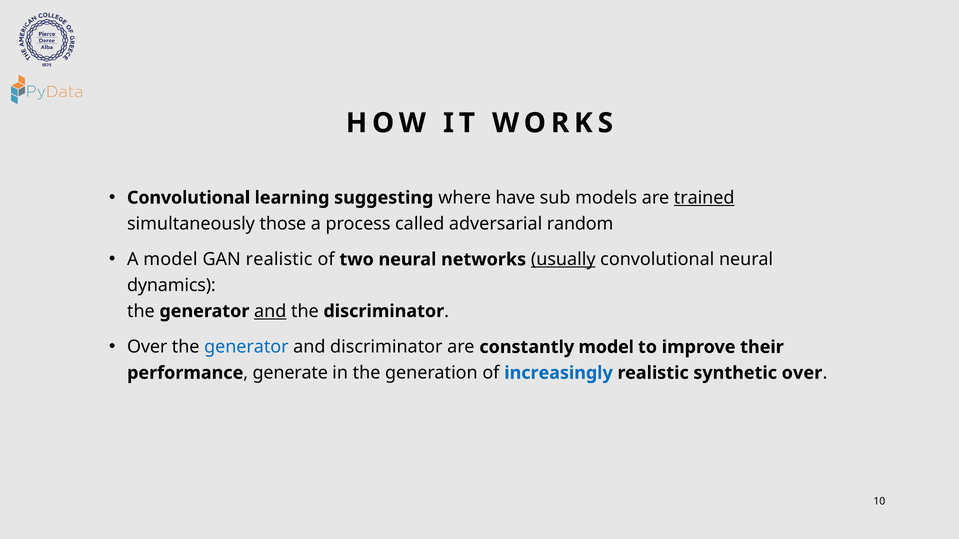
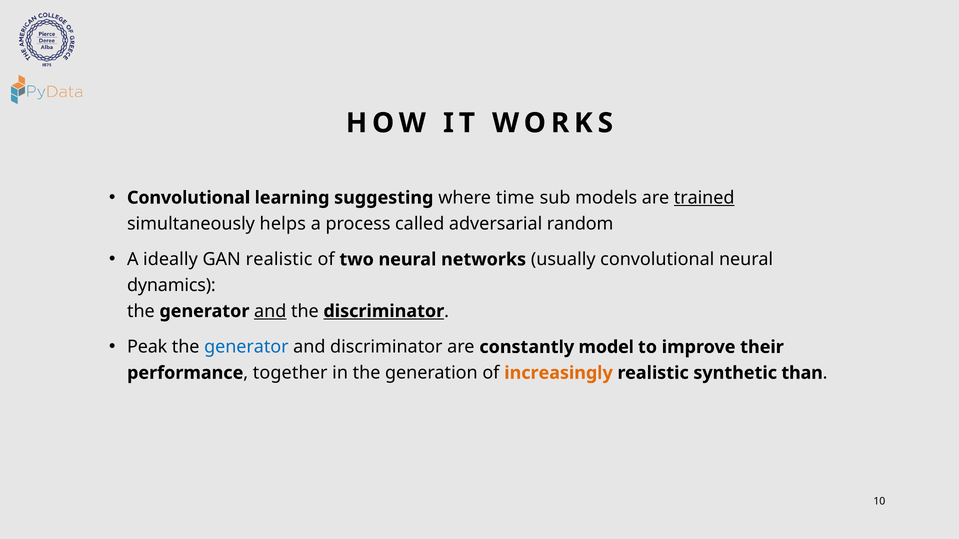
have: have -> time (515, 198)
those: those -> helps (283, 224)
A model: model -> ideally (170, 260)
usually underline: present -> none (563, 260)
discriminator underline: none -> present (384, 311)
Over: Over -> Peak (147, 347)
generate: generate -> together (290, 373)
increasingly colour: blue -> orange (559, 373)
synthetic over: over -> than (802, 373)
